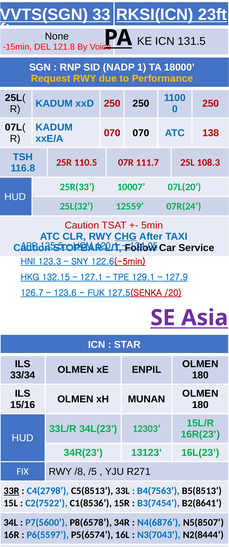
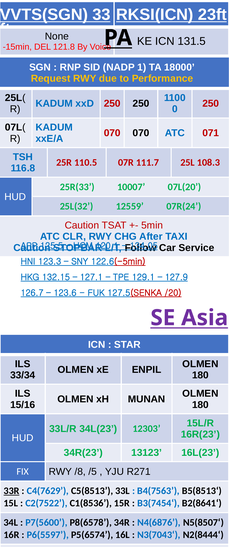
138: 138 -> 071 (211, 133)
CHG underline: present -> none (126, 237)
C4(2798: C4(2798 -> C4(7629 (48, 492)
